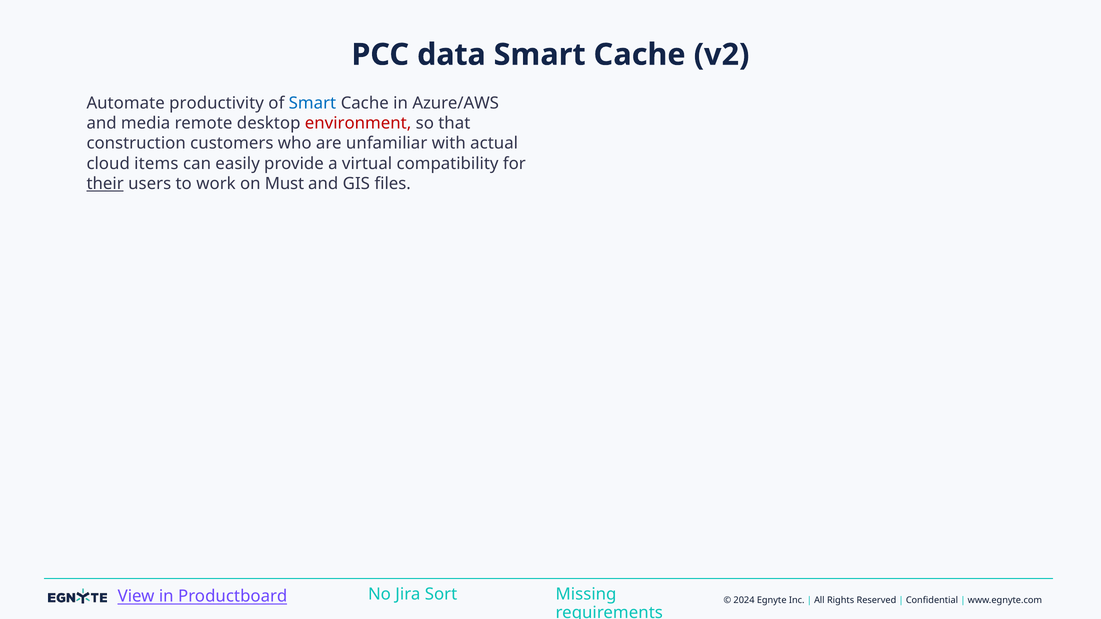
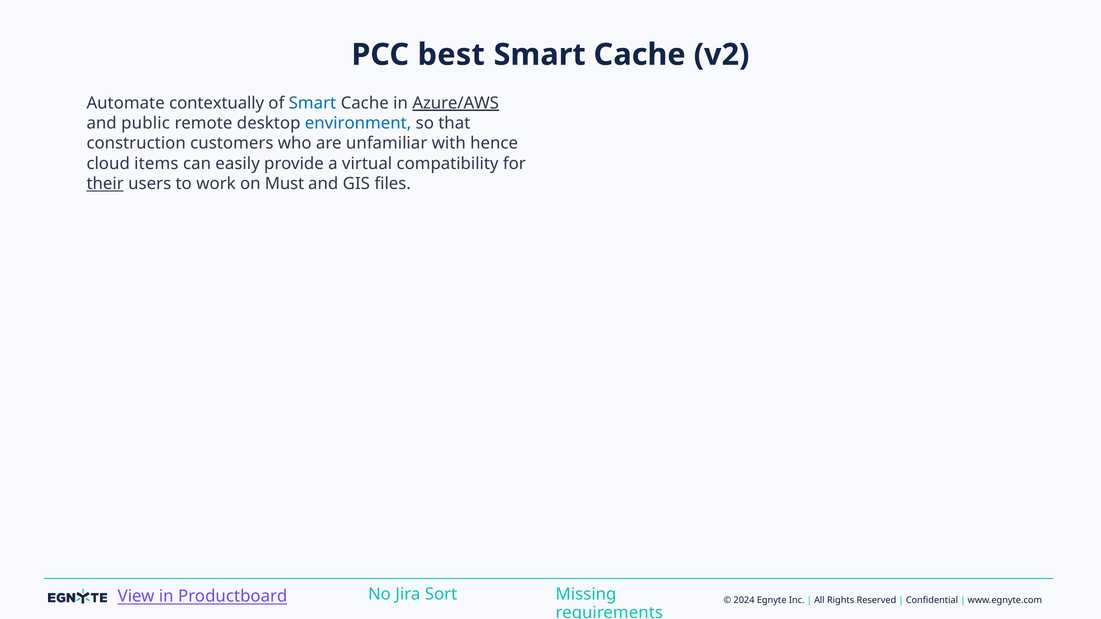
data: data -> best (451, 55)
productivity: productivity -> contextually (217, 103)
Azure/AWS underline: none -> present (456, 103)
media: media -> public (146, 123)
environment colour: red -> blue (358, 123)
actual: actual -> hence (494, 143)
